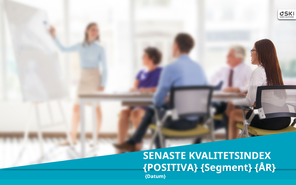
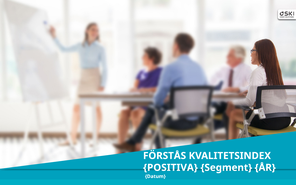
SENASTE: SENASTE -> FÖRSTÅS (165, 156)
